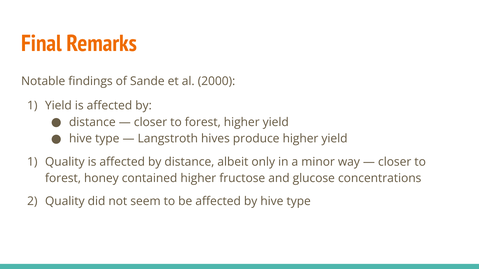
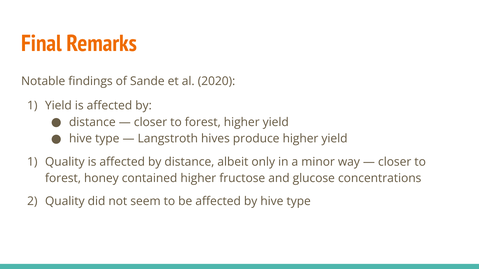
2000: 2000 -> 2020 (217, 81)
